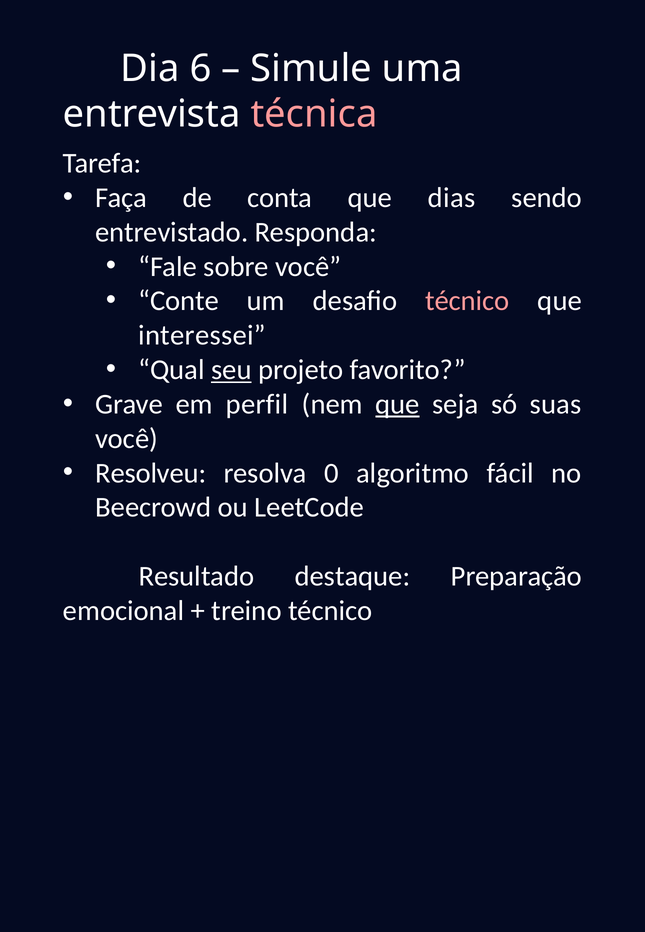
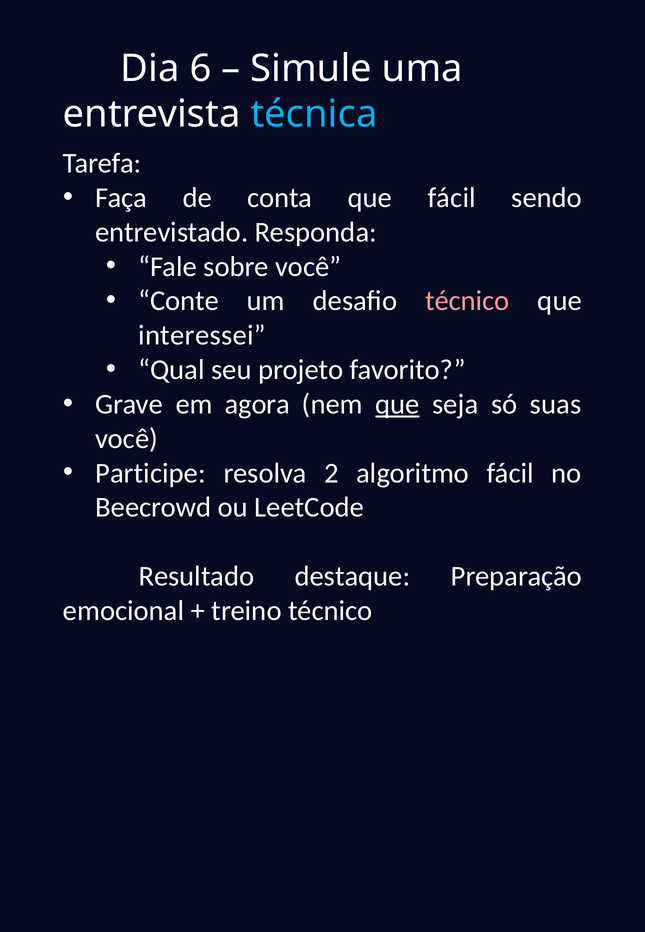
técnica colour: pink -> light blue (314, 114)
que dias: dias -> fácil (452, 198)
seu underline: present -> none (231, 370)
perfil: perfil -> agora (257, 404)
Resolveu: Resolveu -> Participe (151, 473)
0: 0 -> 2 (331, 473)
